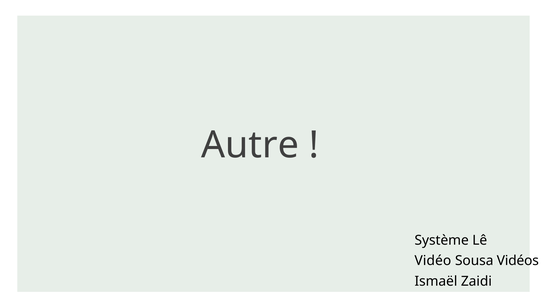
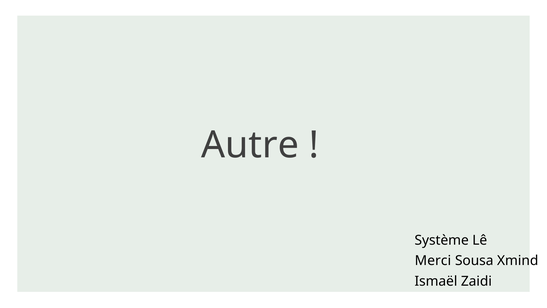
Vidéo: Vidéo -> Merci (433, 261)
Vidéos: Vidéos -> Xmind (518, 261)
